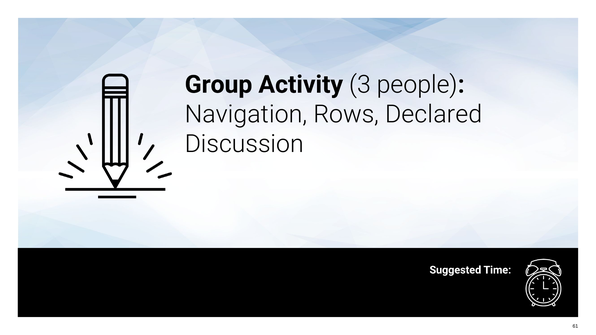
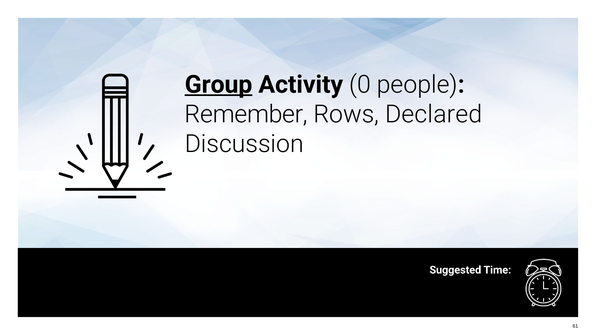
Group underline: none -> present (219, 85)
3: 3 -> 0 (360, 85)
Navigation: Navigation -> Remember (246, 114)
